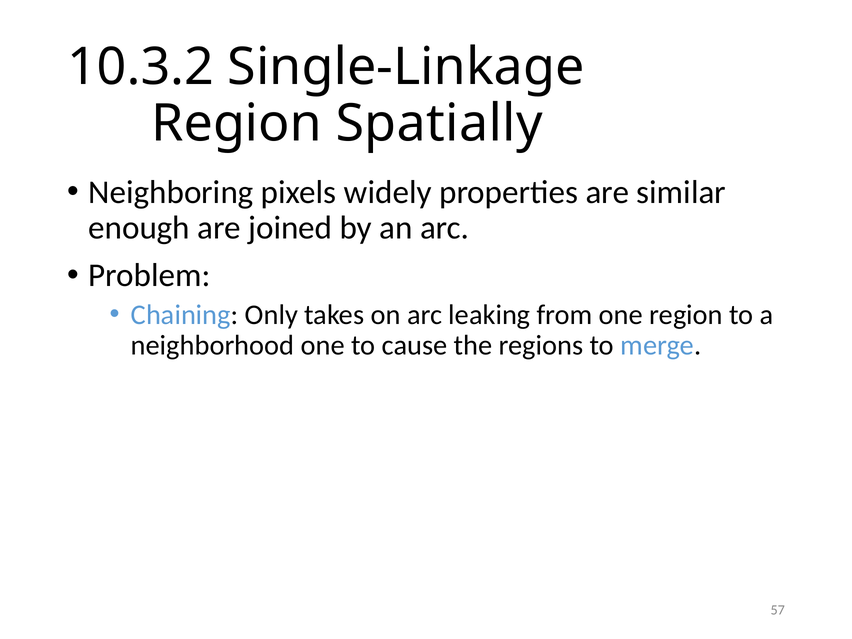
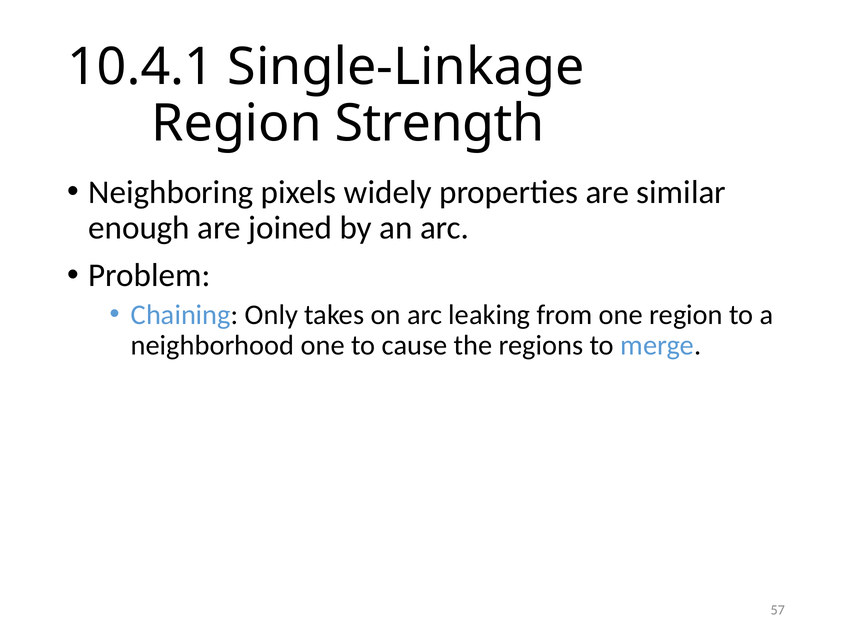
10.3.2: 10.3.2 -> 10.4.1 (141, 67)
Spatially: Spatially -> Strength (440, 124)
